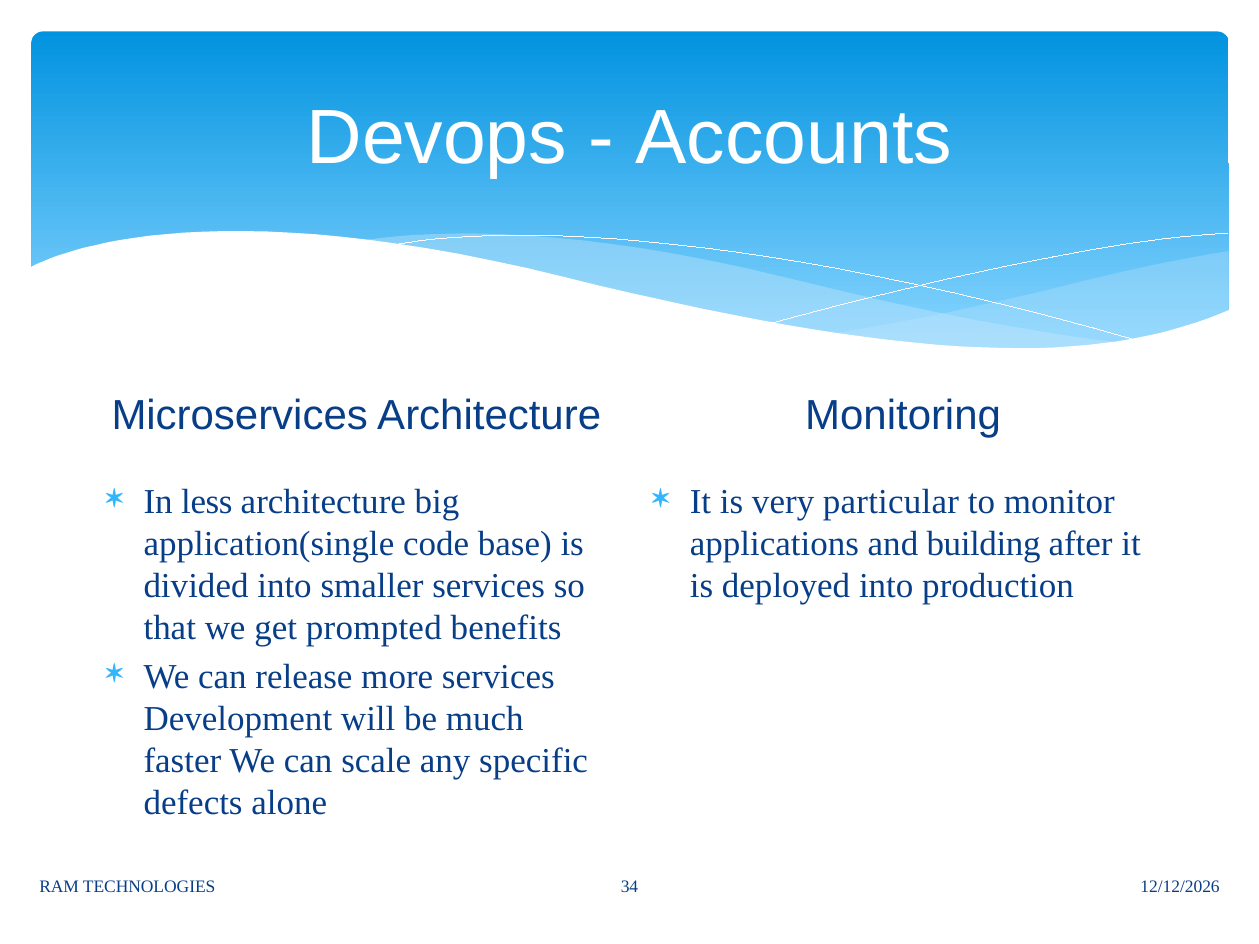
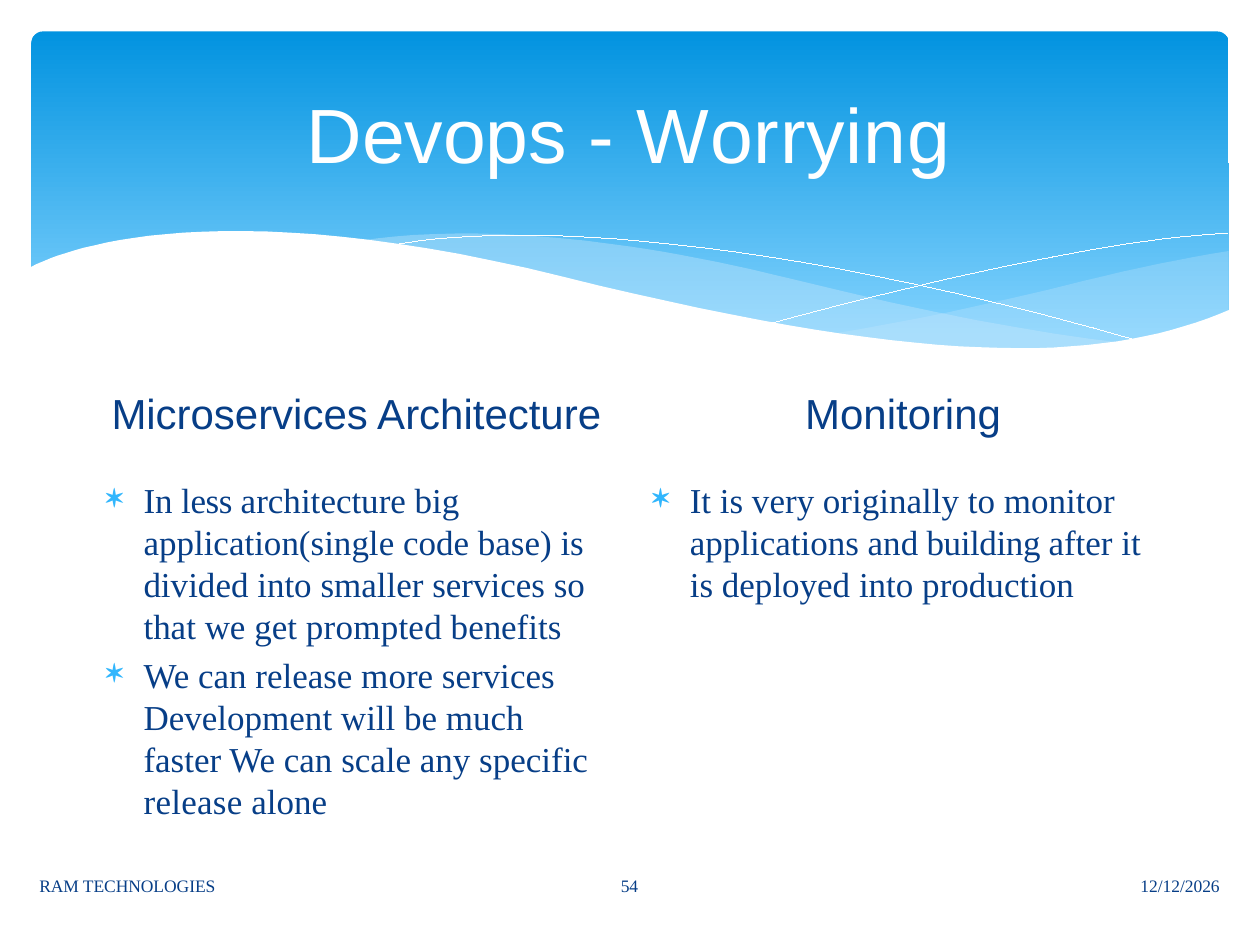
Accounts: Accounts -> Worrying (793, 138)
particular: particular -> originally (891, 502)
defects: defects -> release (193, 803)
34: 34 -> 54 (629, 887)
